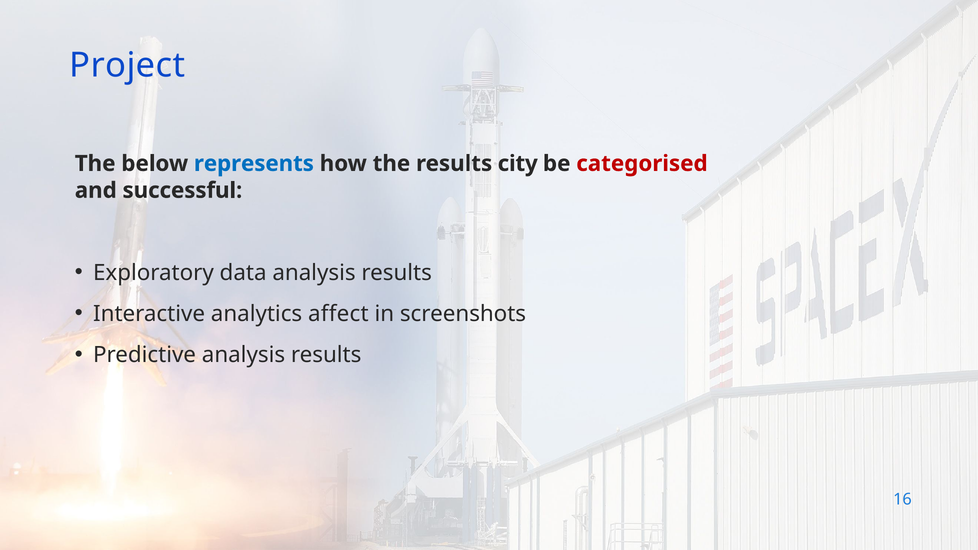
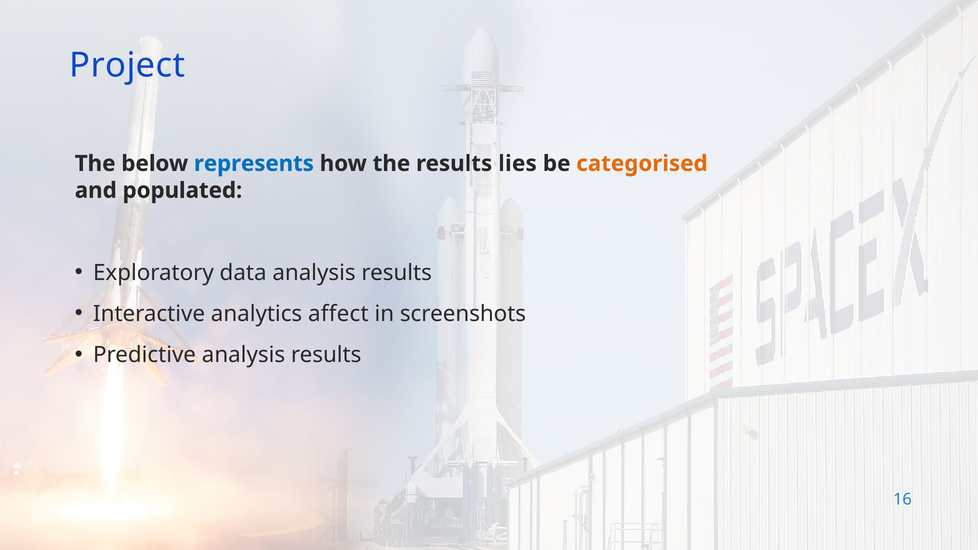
city: city -> lies (517, 164)
categorised colour: red -> orange (642, 164)
successful: successful -> populated (182, 190)
